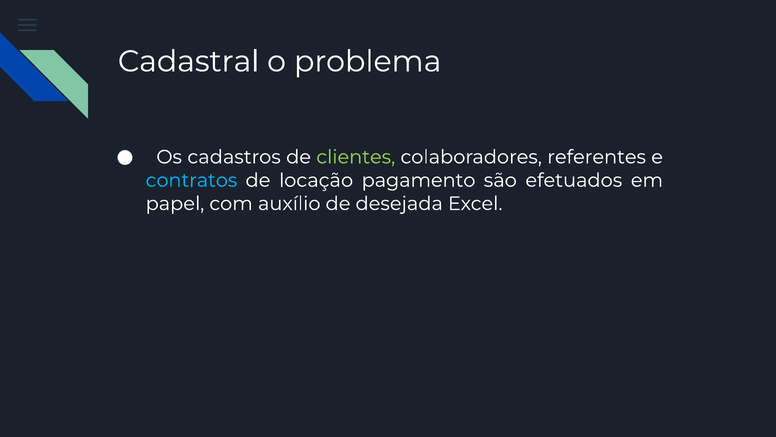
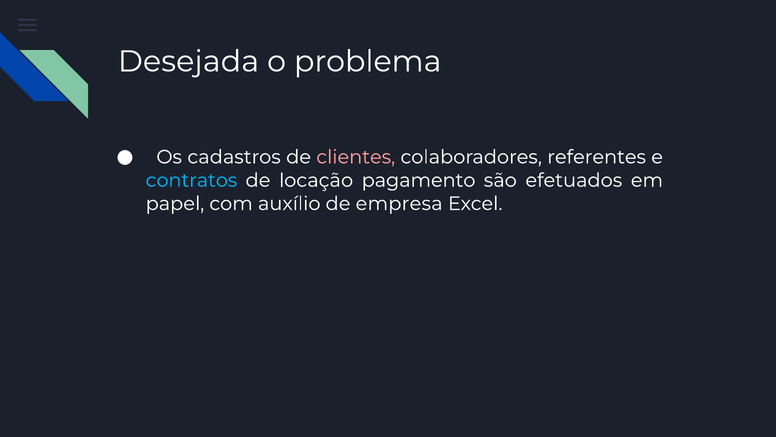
Cadastral: Cadastral -> Desejada (189, 61)
clientes colour: light green -> pink (356, 157)
desejada: desejada -> empresa (399, 203)
